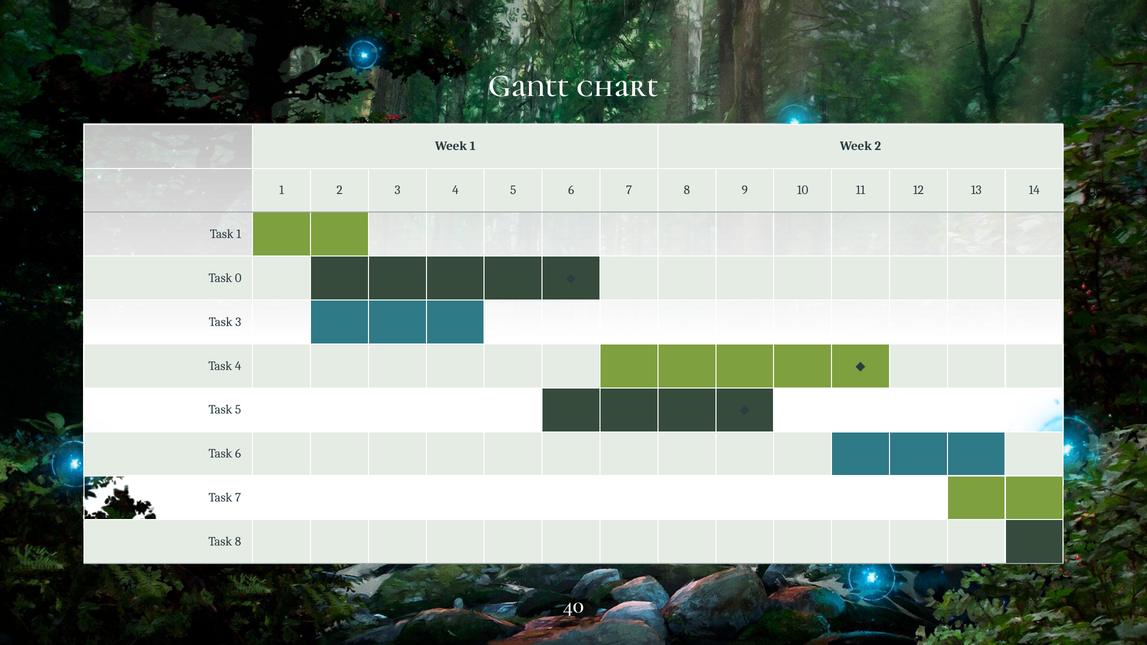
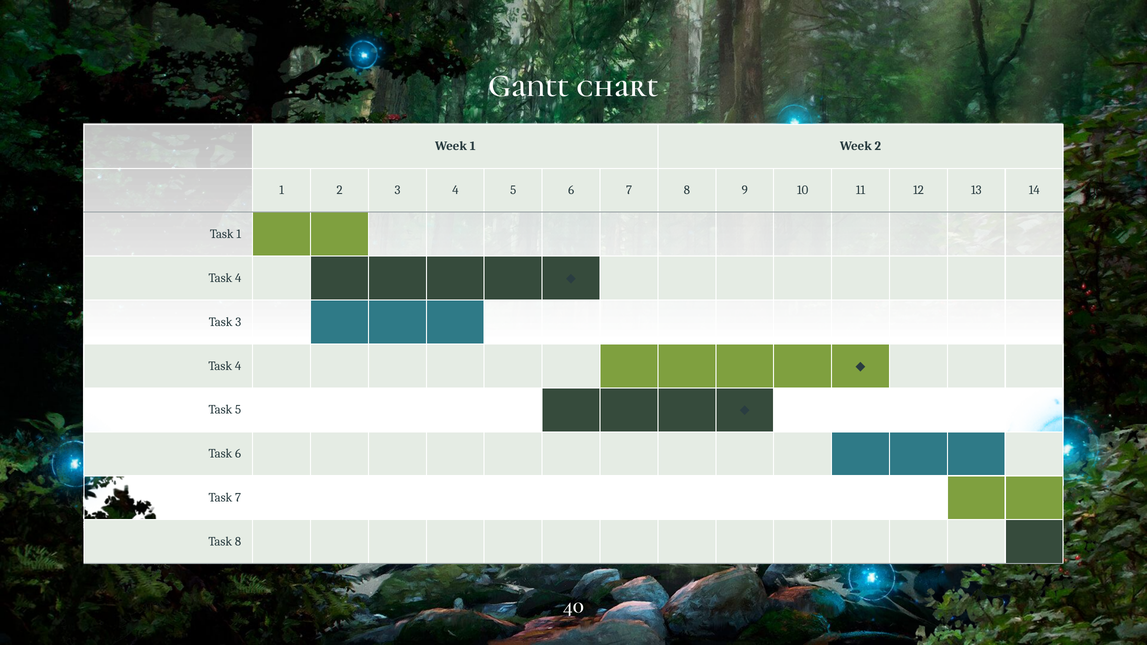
0: 0 -> 4 (238, 278)
